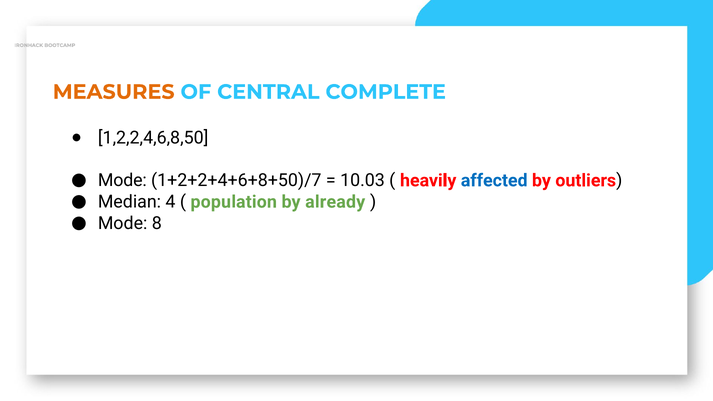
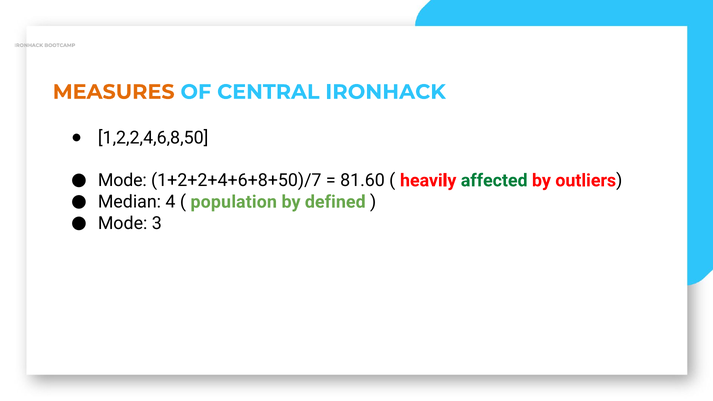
CENTRAL COMPLETE: COMPLETE -> IRONHACK (386, 92)
10.03: 10.03 -> 81.60 (363, 180)
affected colour: blue -> green (494, 180)
already: already -> defined (335, 202)
8: 8 -> 3 (157, 223)
